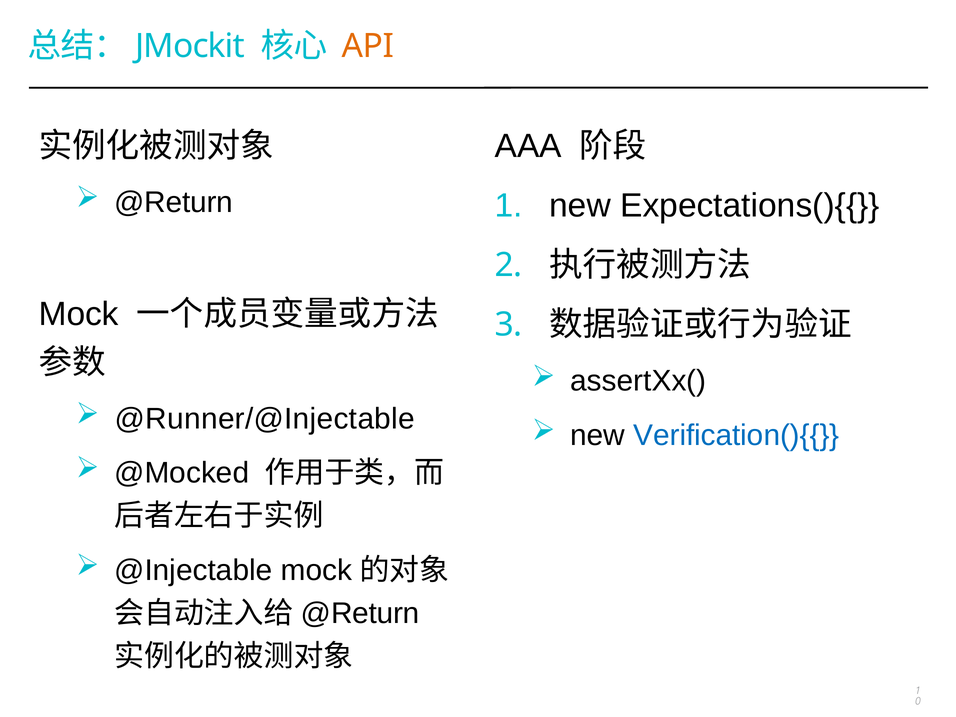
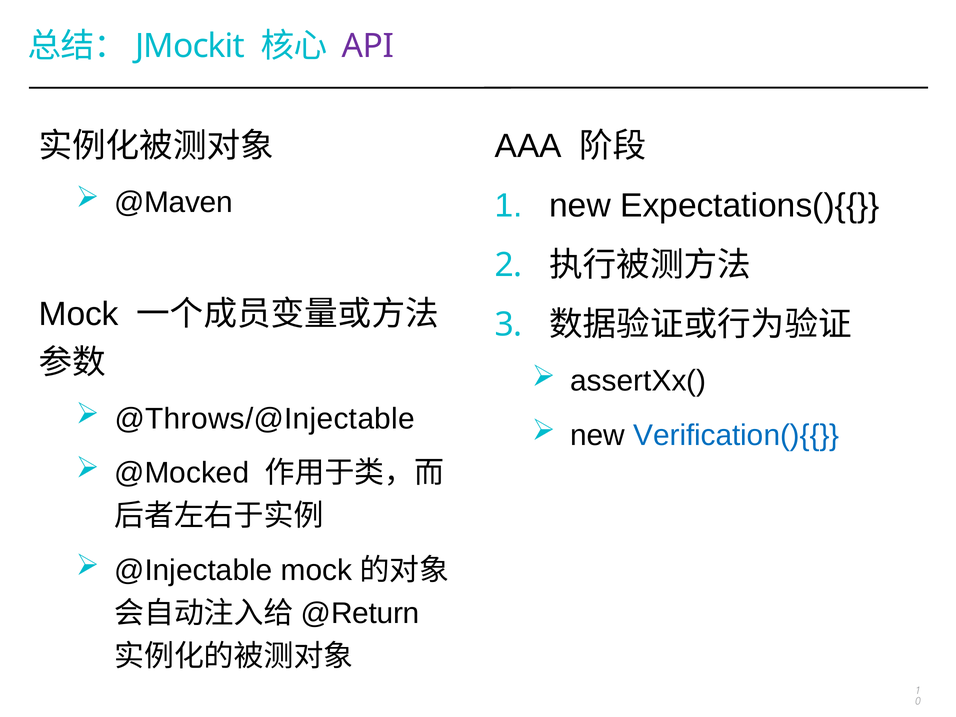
API colour: orange -> purple (368, 46)
@Return: @Return -> @Maven (174, 202)
@Runner/@Injectable: @Runner/@Injectable -> @Throws/@Injectable (265, 419)
